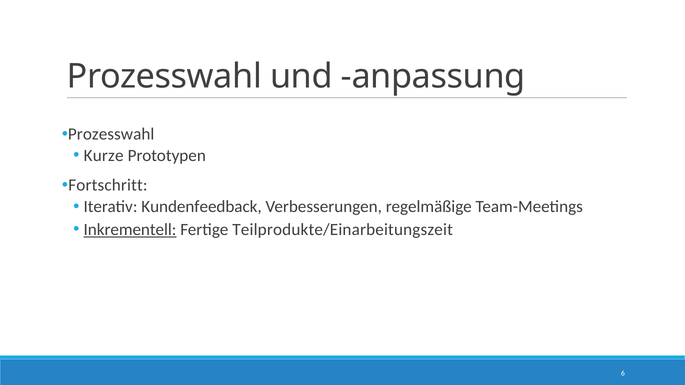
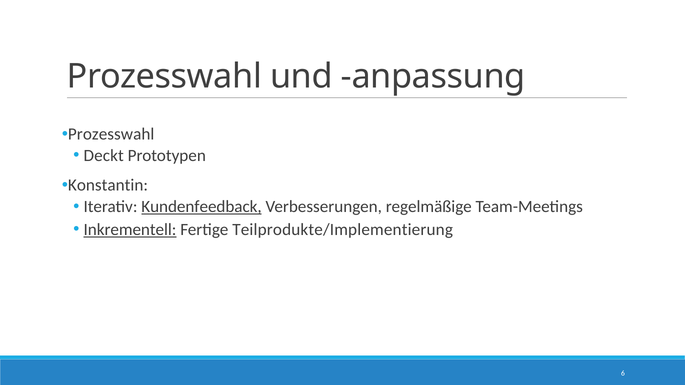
Kurze: Kurze -> Deckt (104, 156)
Fortschritt: Fortschritt -> Konstantin (108, 185)
Kundenfeedback underline: none -> present (201, 207)
Teilprodukte/Einarbeitungszeit: Teilprodukte/Einarbeitungszeit -> Teilprodukte/Implementierung (343, 230)
